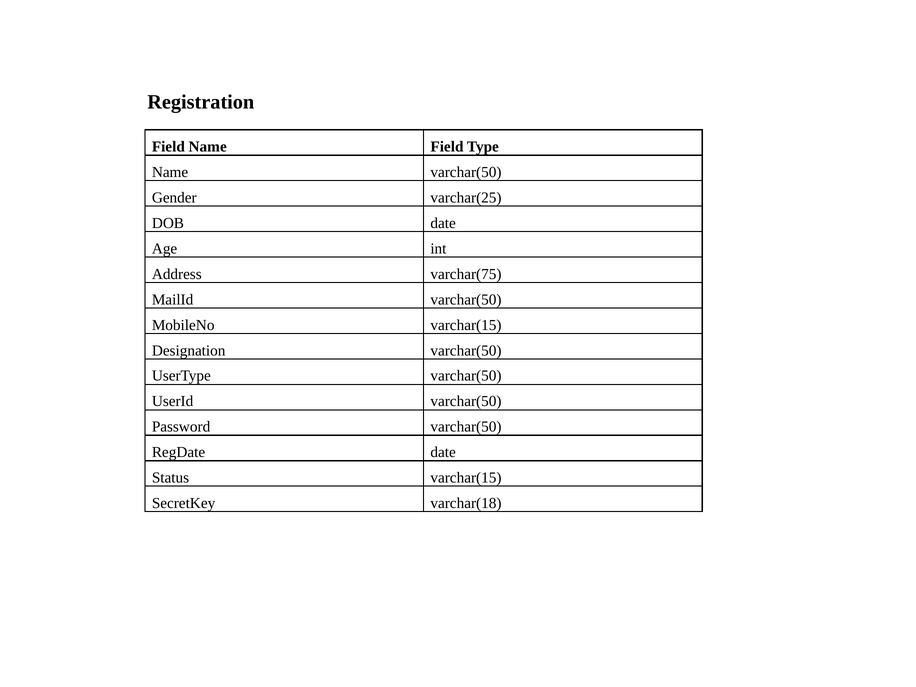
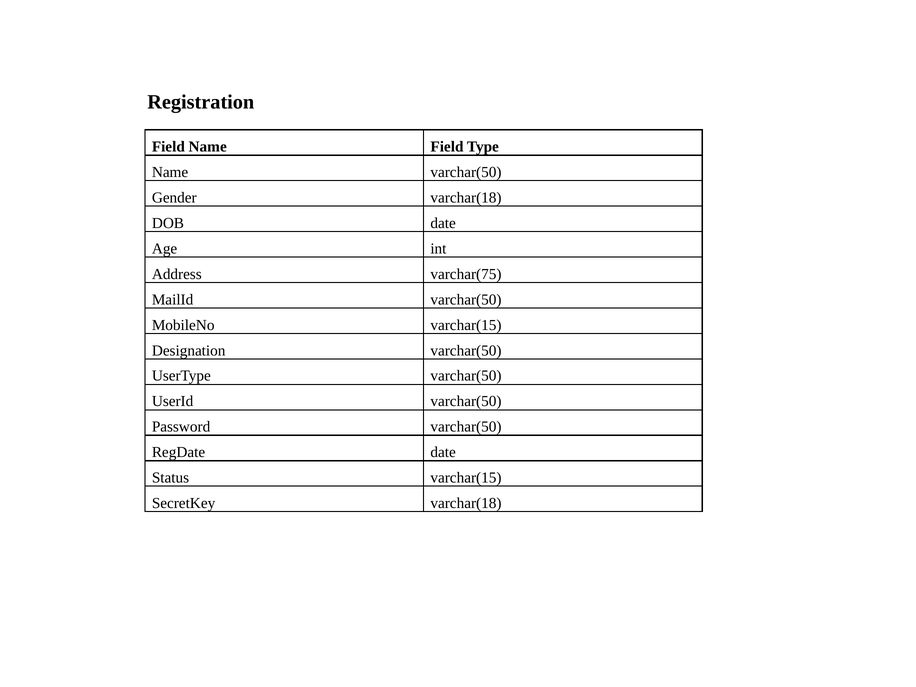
Gender varchar(25: varchar(25 -> varchar(18 (466, 198)
